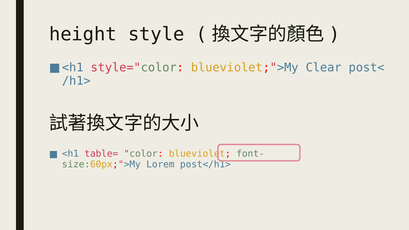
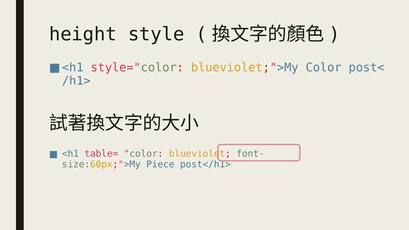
blueviolet;">My Clear: Clear -> Color (324, 67)
Lorem: Lorem -> Piece (160, 164)
